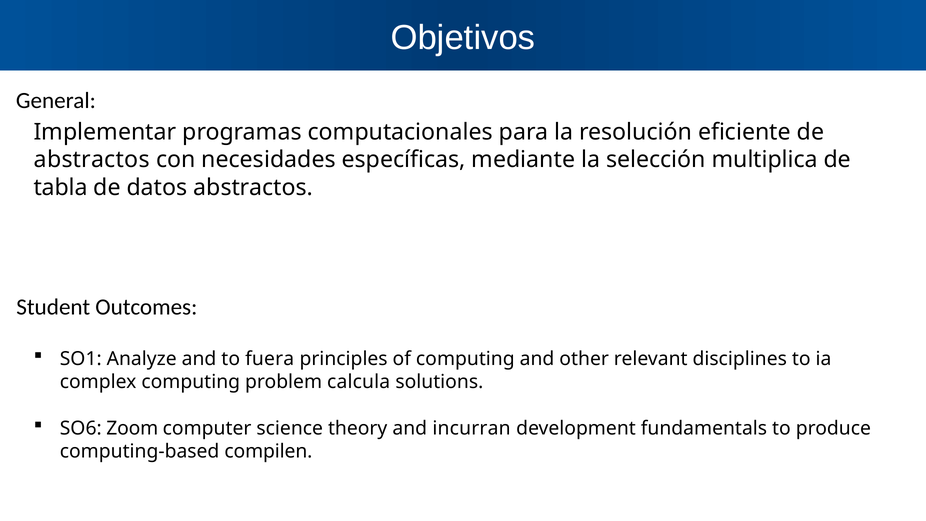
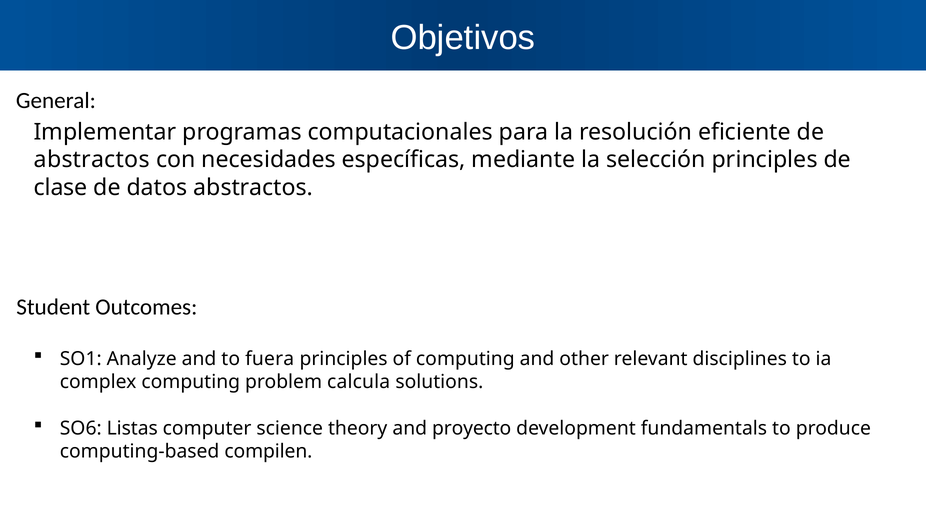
selección multiplica: multiplica -> principles (765, 160)
tabla: tabla -> clase (61, 188)
Zoom: Zoom -> Listas (132, 428)
incurran: incurran -> proyecto (472, 428)
